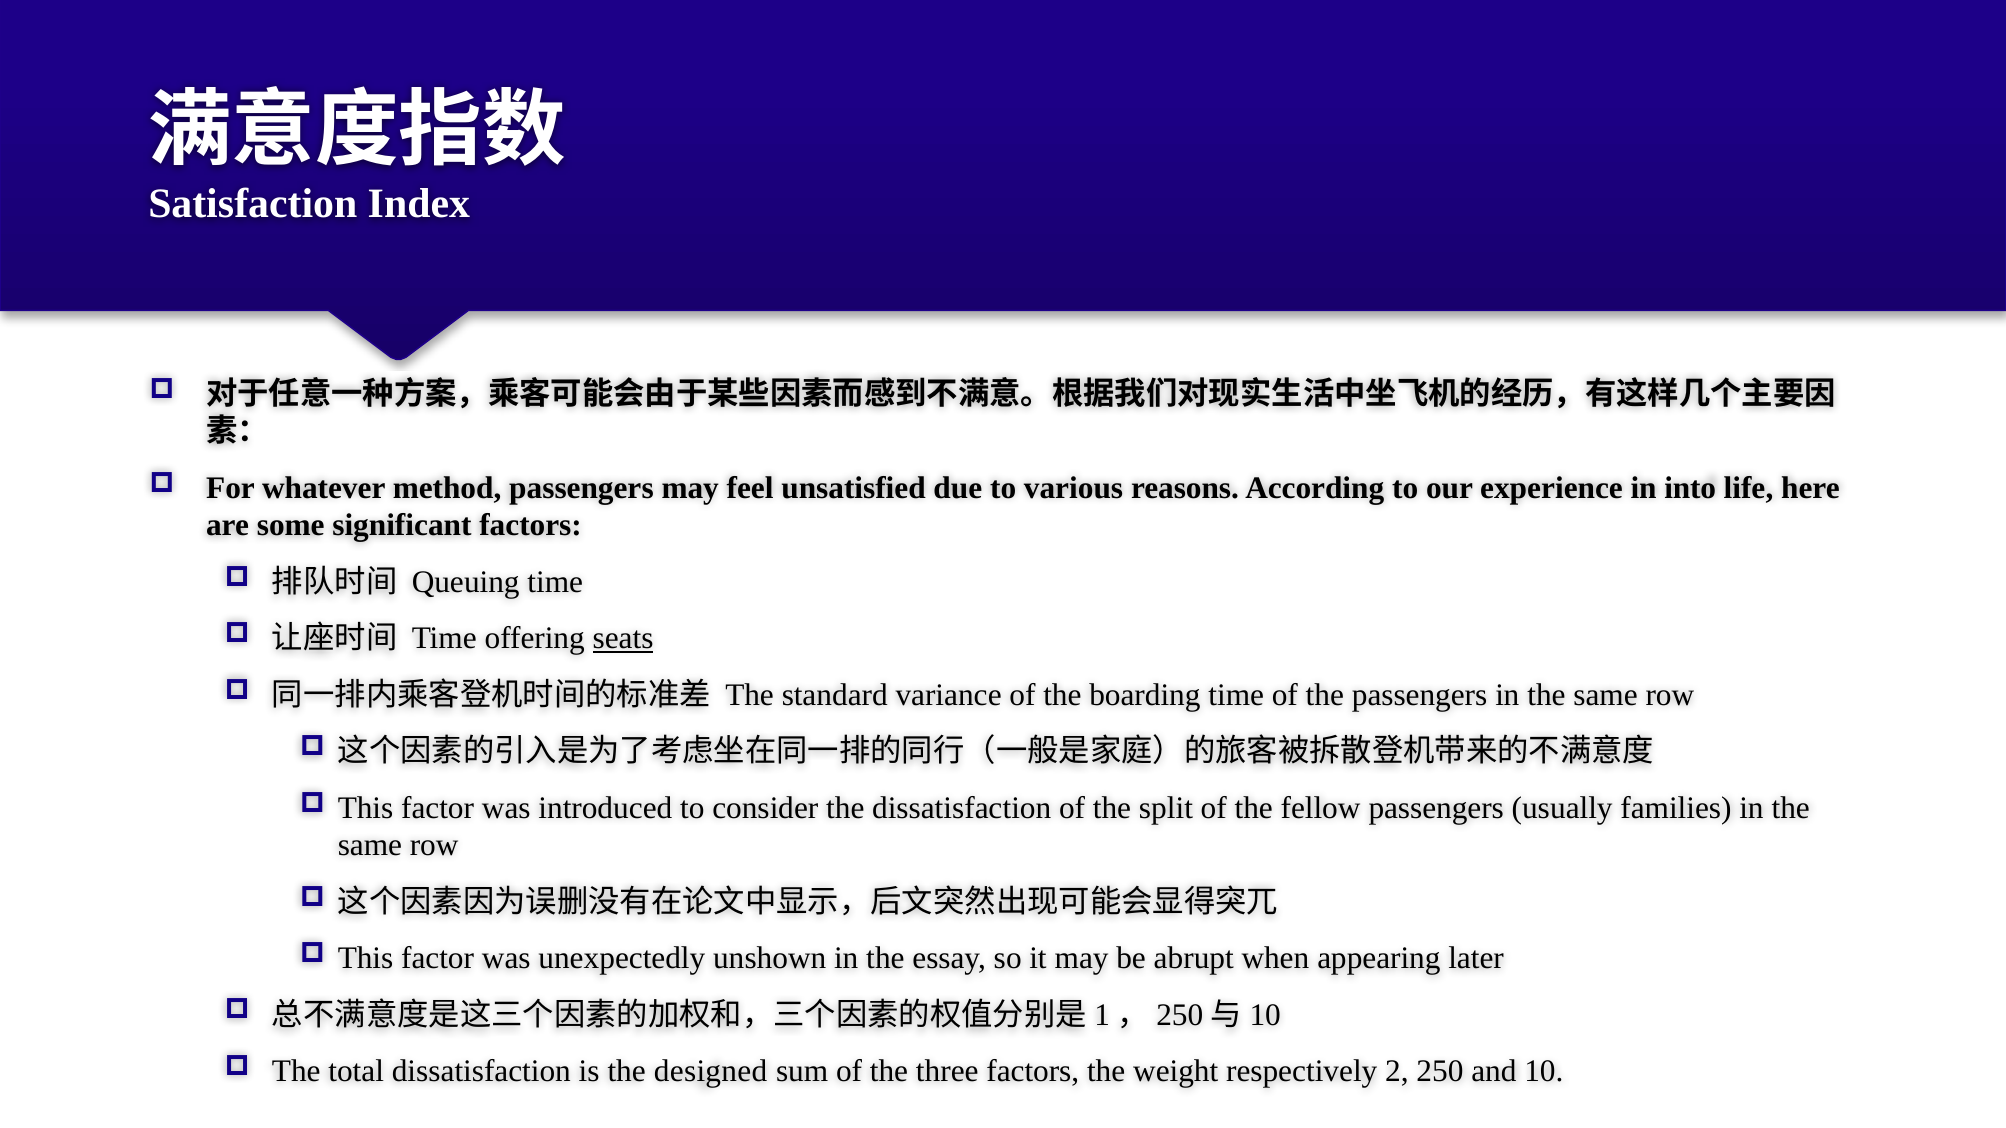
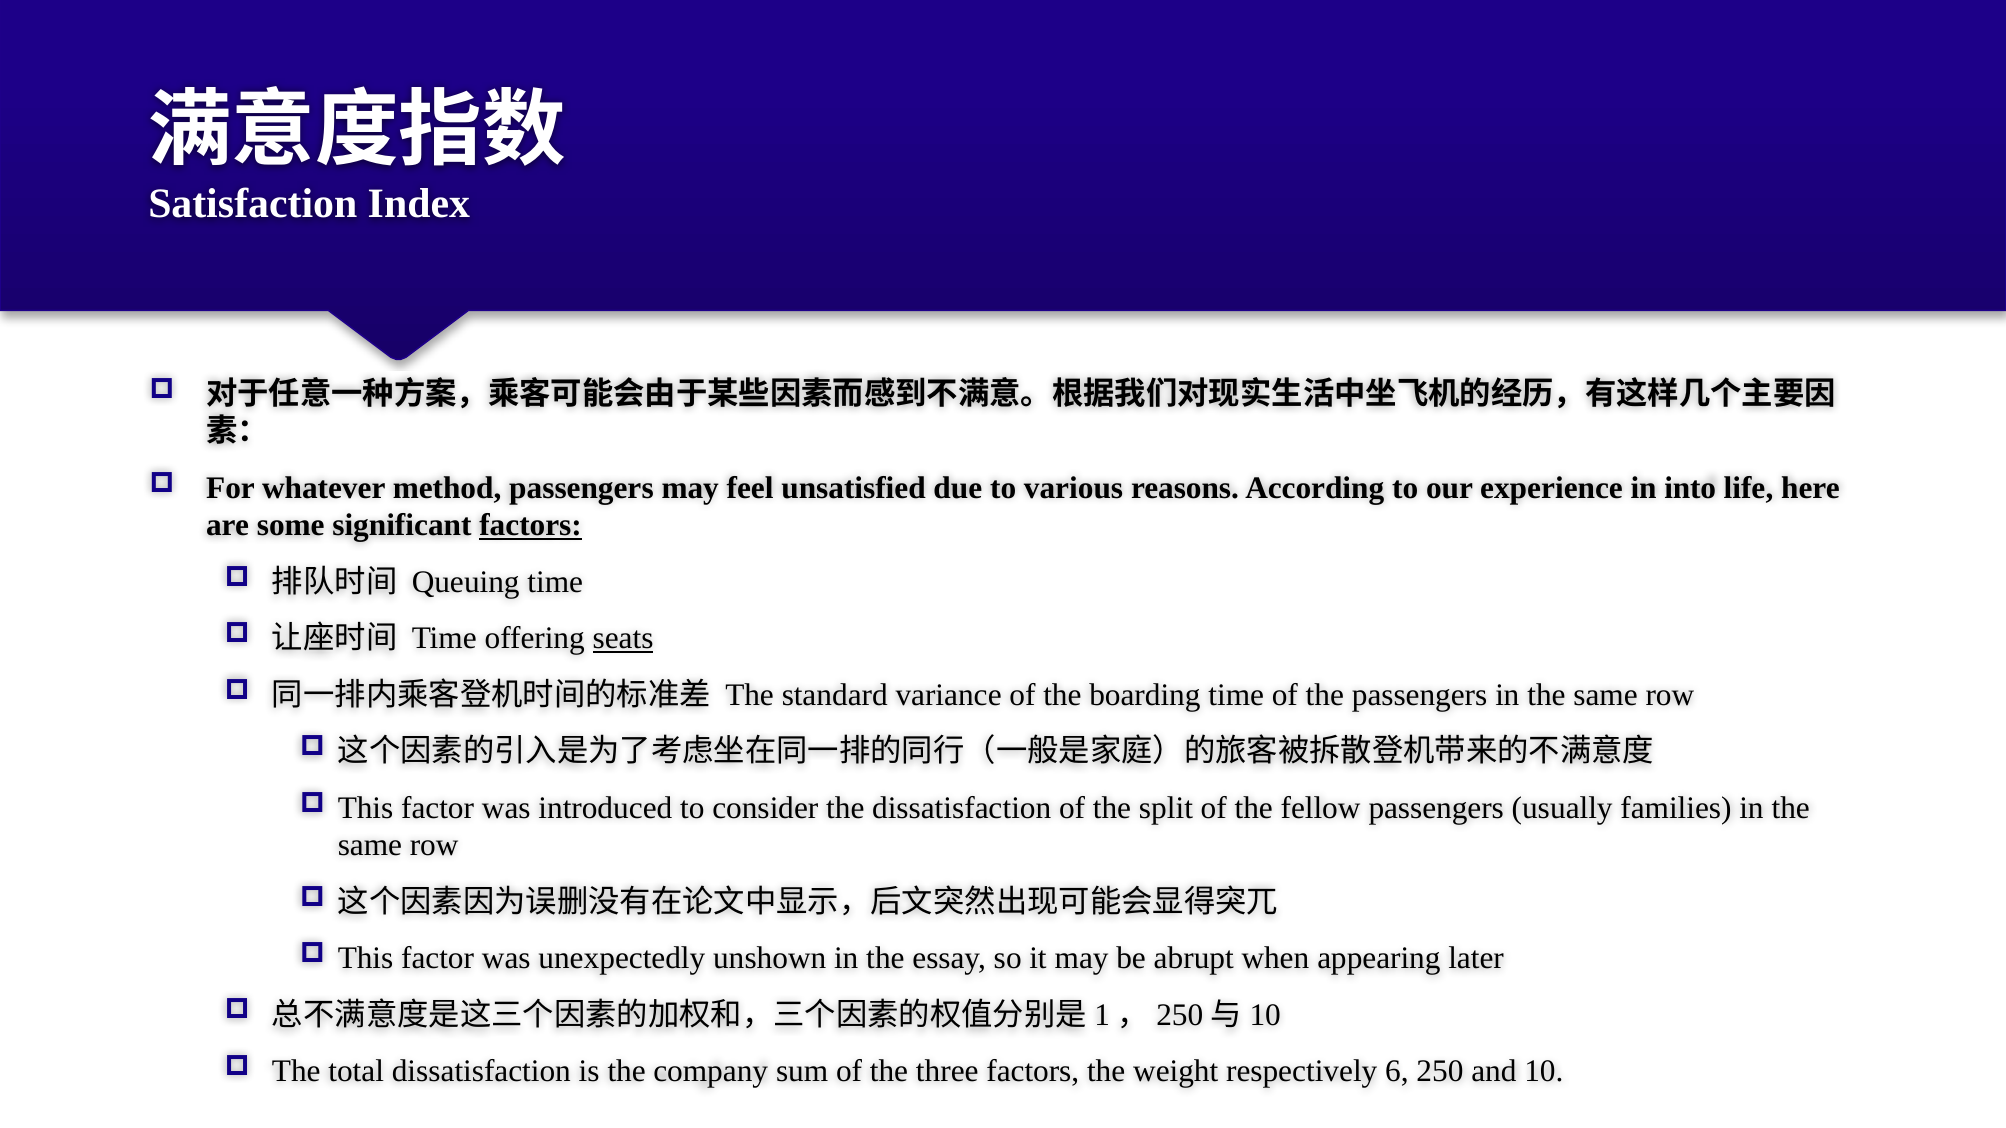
factors underline: none -> present (531, 526)
designed: designed -> company (711, 1071)
2: 2 -> 6 (1397, 1071)
